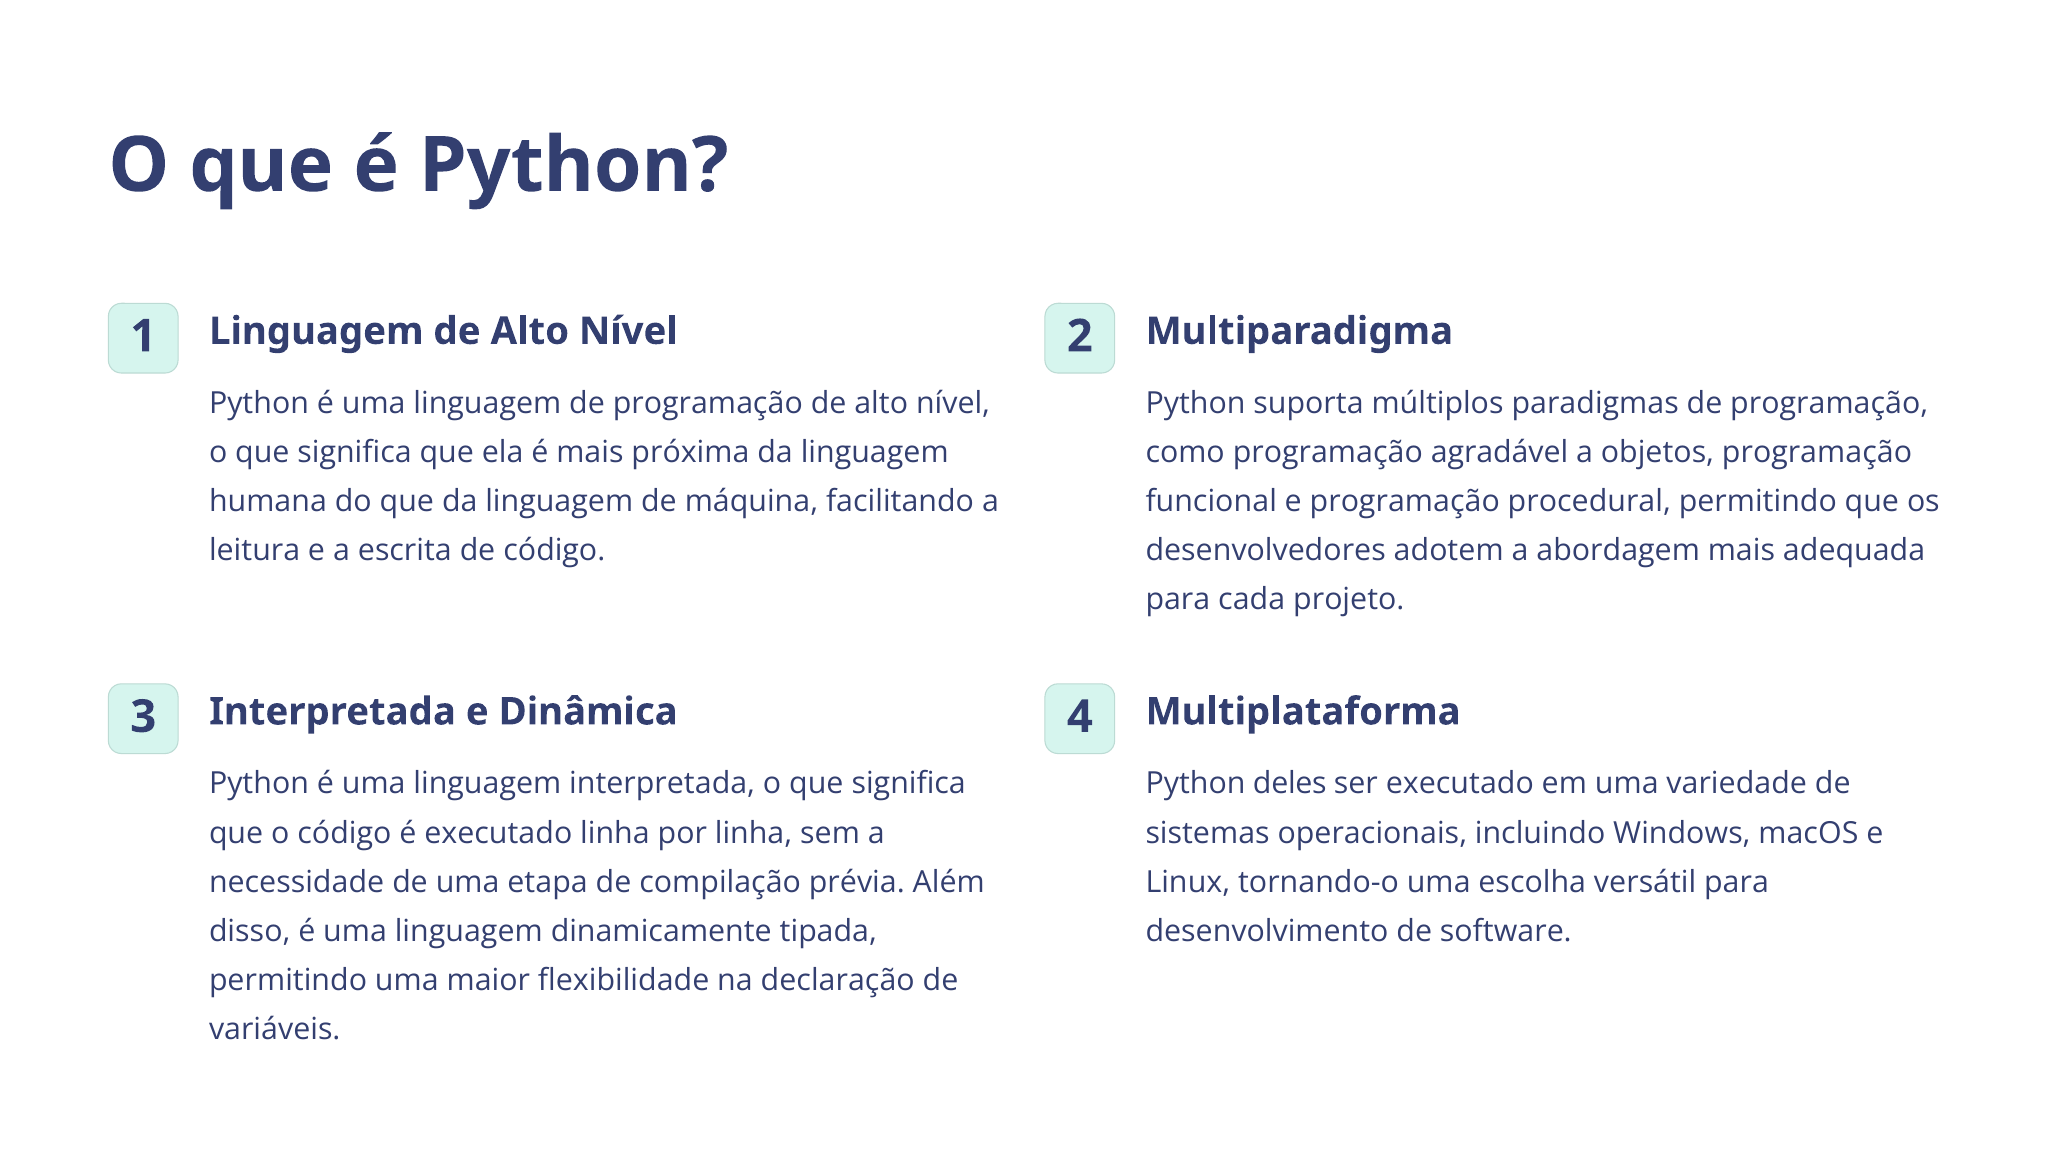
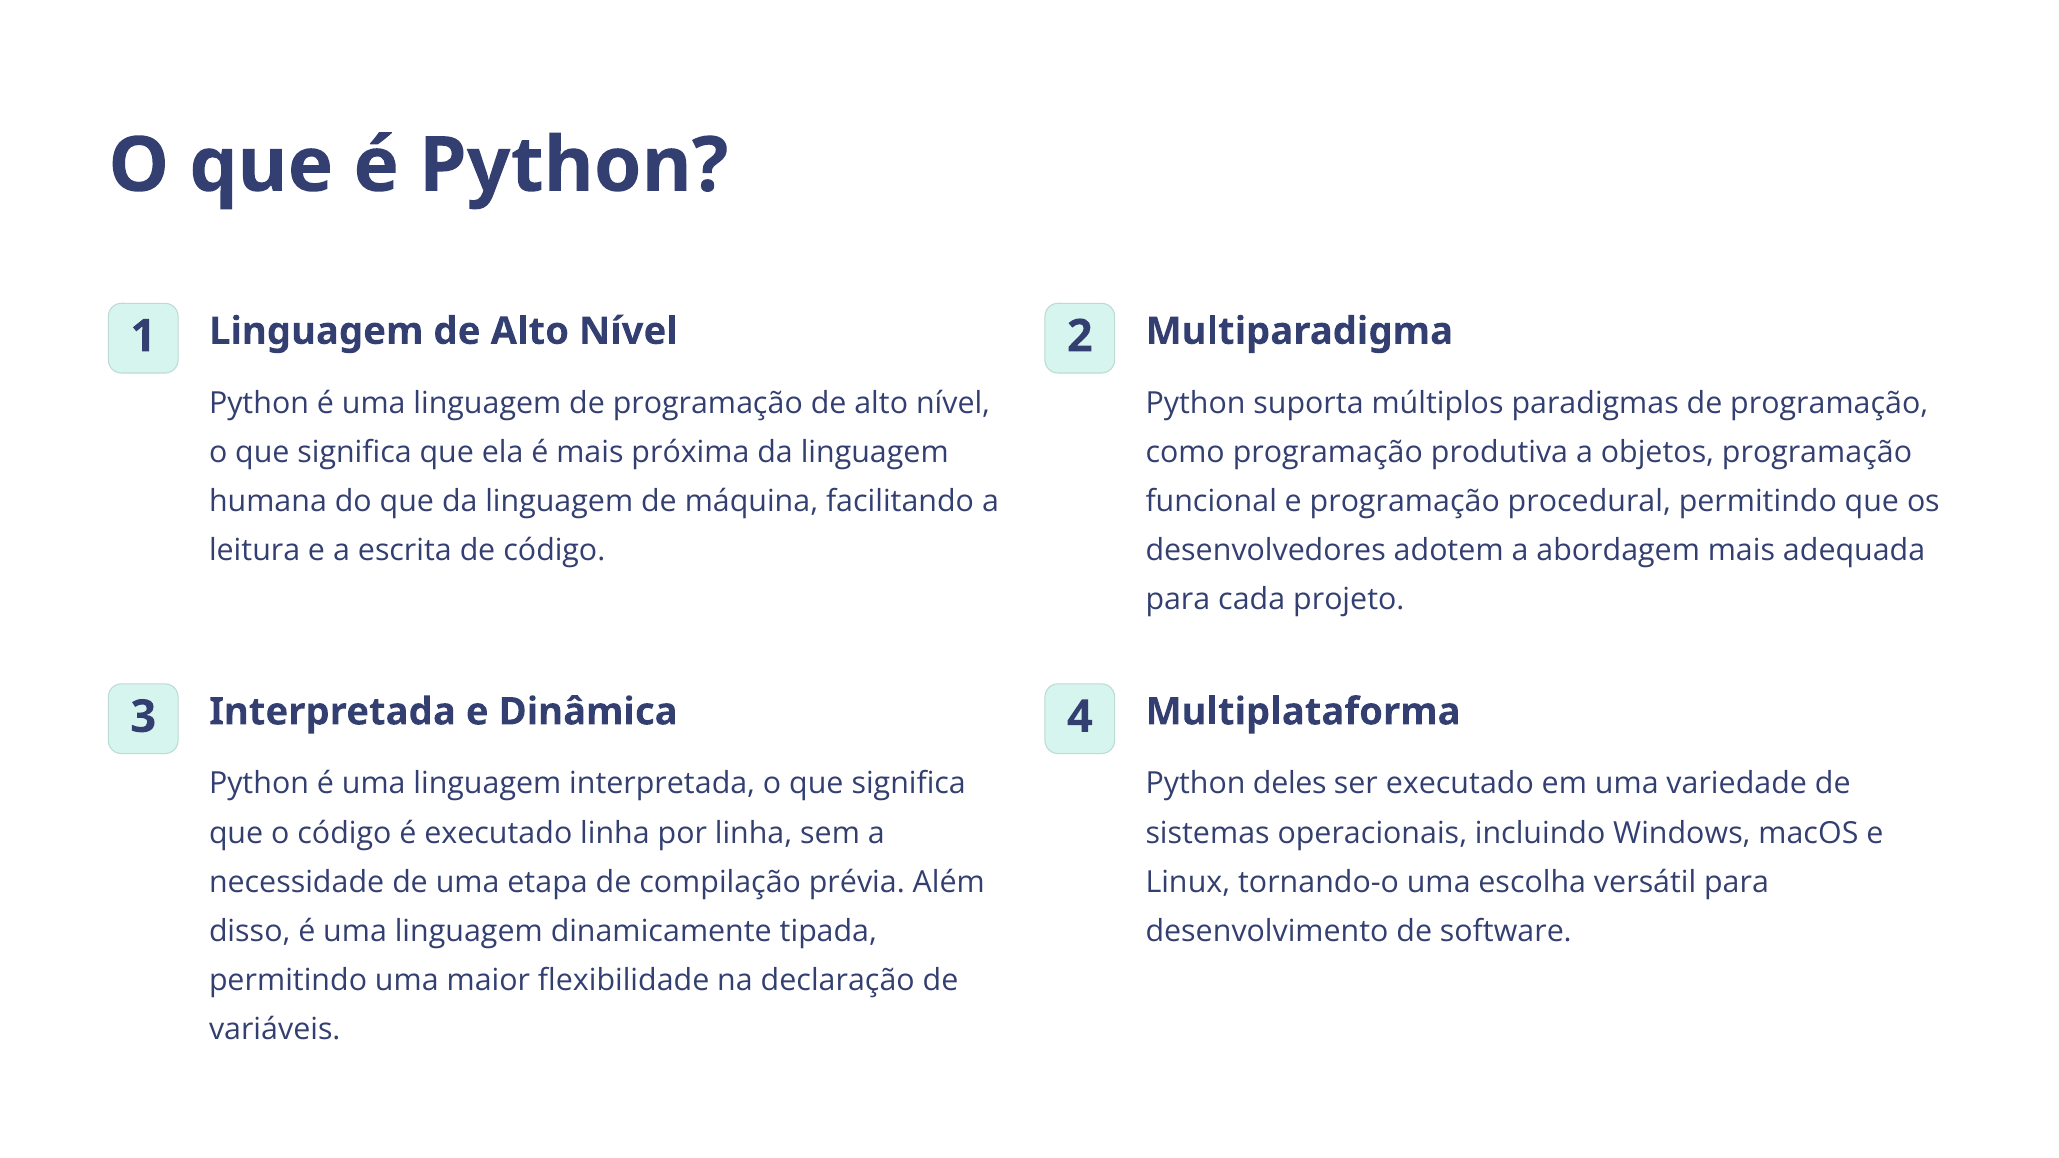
agradável: agradável -> produtiva (1500, 453)
